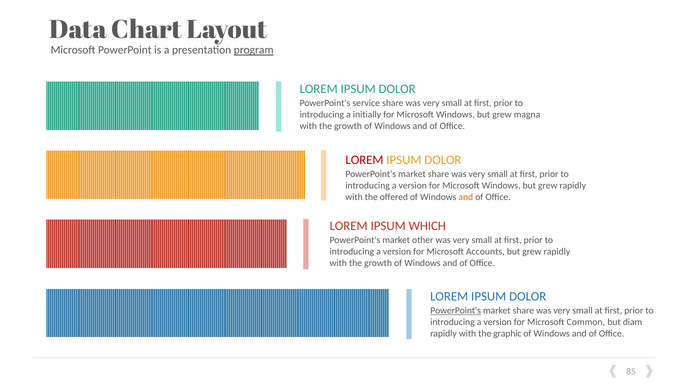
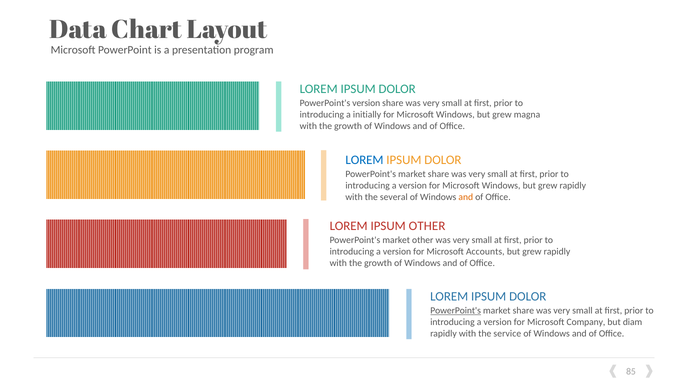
program underline: present -> none (254, 50)
PowerPoint's service: service -> version (366, 103)
LOREM colour: red -> blue (364, 160)
offered: offered -> several (394, 197)
IPSUM WHICH: WHICH -> OTHER (427, 226)
Common: Common -> Company (586, 322)
graphic: graphic -> service (507, 334)
